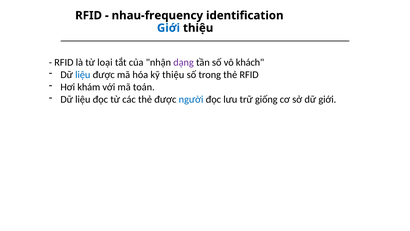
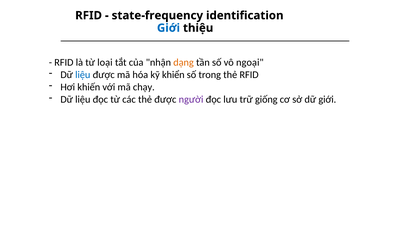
nhau‐frequency: nhau‐frequency -> state‐frequency (157, 15)
dạng colour: purple -> orange (184, 62)
khách: khách -> ngoại (250, 62)
kỹ thiệu: thiệu -> khiển (173, 75)
khám: khám -> khiến (89, 87)
toán: toán -> chạy (144, 87)
người colour: blue -> purple (191, 99)
